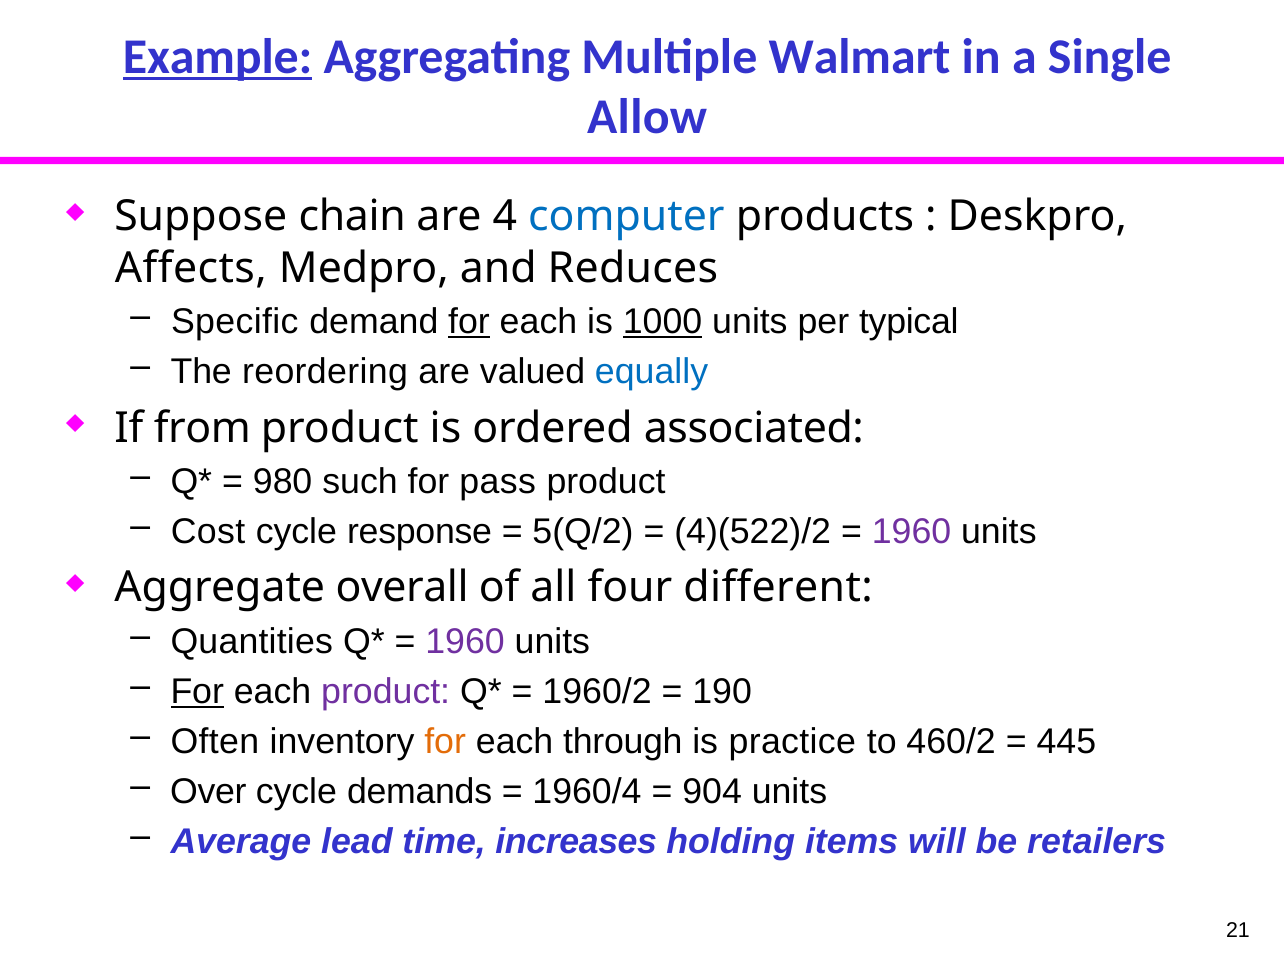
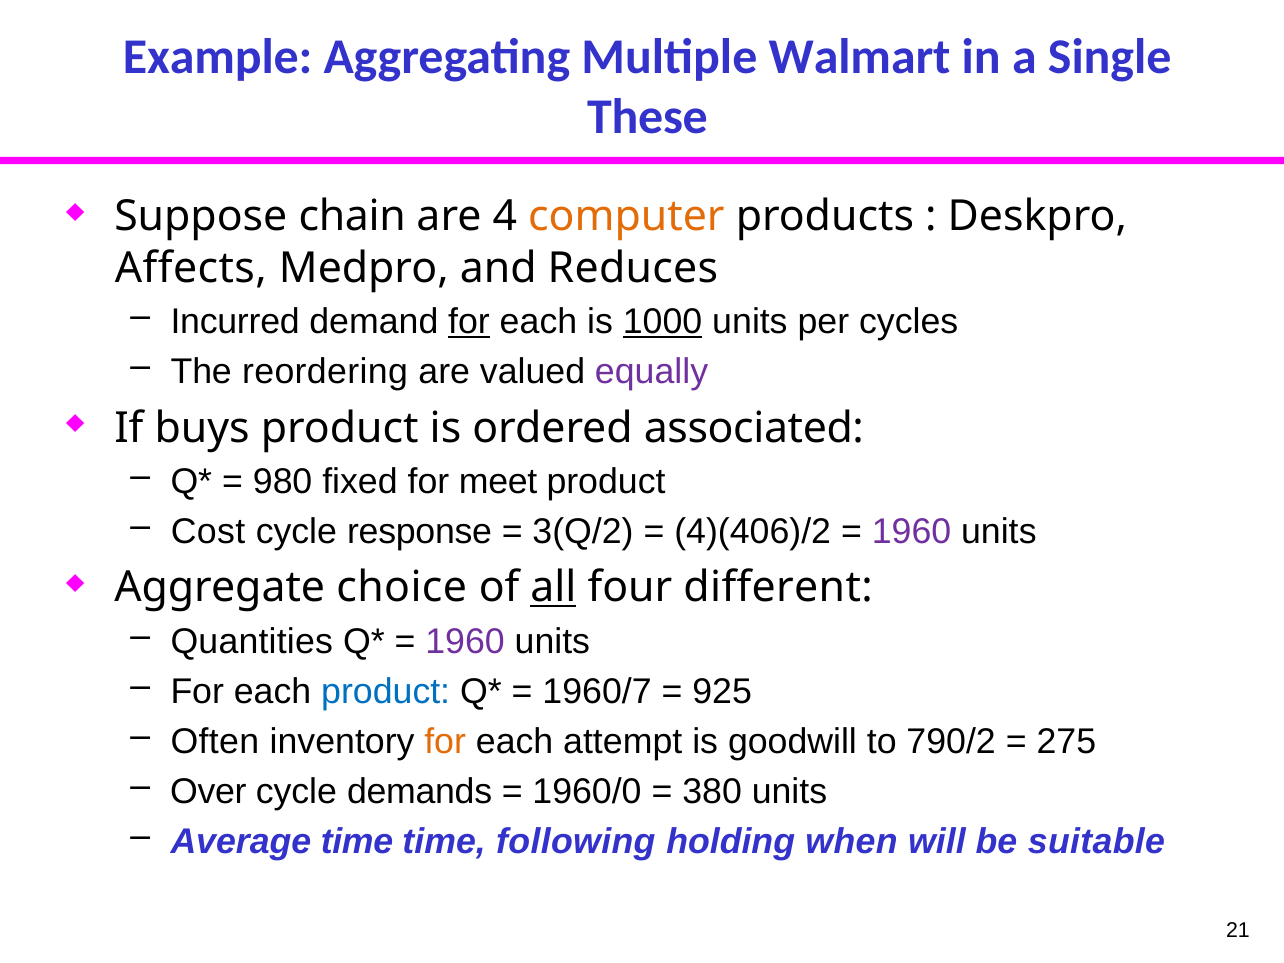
Example underline: present -> none (218, 57)
Allow: Allow -> These (647, 117)
computer colour: blue -> orange (626, 217)
Specific: Specific -> Incurred (235, 322)
typical: typical -> cycles (909, 322)
equally colour: blue -> purple (652, 372)
from: from -> buys (202, 428)
such: such -> fixed (360, 482)
pass: pass -> meet (498, 482)
5(Q/2: 5(Q/2 -> 3(Q/2 (583, 532)
4)(522)/2: 4)(522)/2 -> 4)(406)/2 (753, 532)
overall: overall -> choice (402, 588)
all underline: none -> present (553, 588)
For underline: present -> none (197, 691)
product colour: purple -> blue (386, 691)
1960/2: 1960/2 -> 1960/7 (597, 691)
190: 190 -> 925 (722, 691)
through: through -> attempt (623, 741)
practice: practice -> goodwill (792, 741)
460/2: 460/2 -> 790/2 (951, 741)
445: 445 -> 275 (1066, 741)
1960/4: 1960/4 -> 1960/0 (587, 791)
904: 904 -> 380 (712, 791)
Average lead: lead -> time (357, 841)
increases: increases -> following (576, 841)
items: items -> when (852, 841)
retailers: retailers -> suitable (1096, 841)
